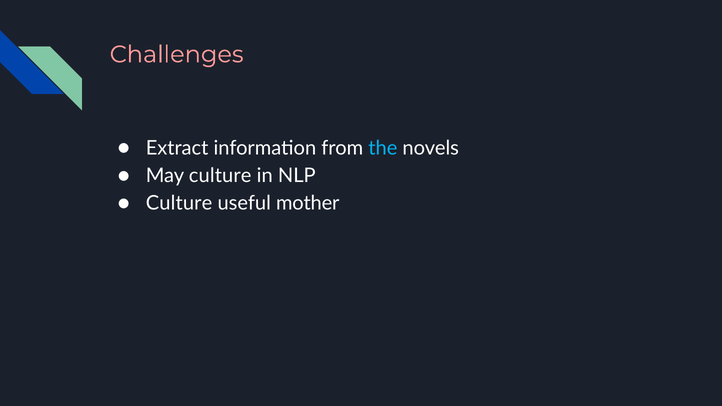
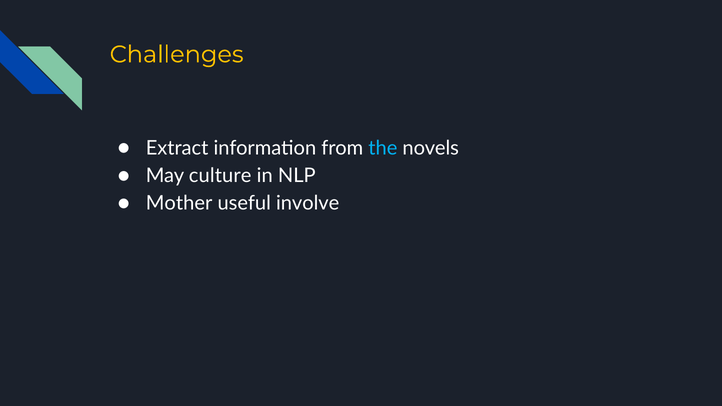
Challenges colour: pink -> yellow (177, 54)
Culture: Culture -> Mother (179, 203)
mother: mother -> involve (308, 203)
